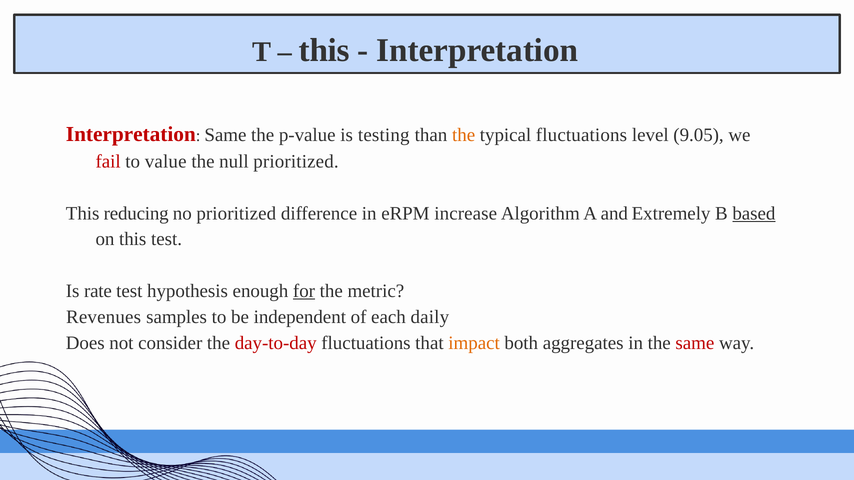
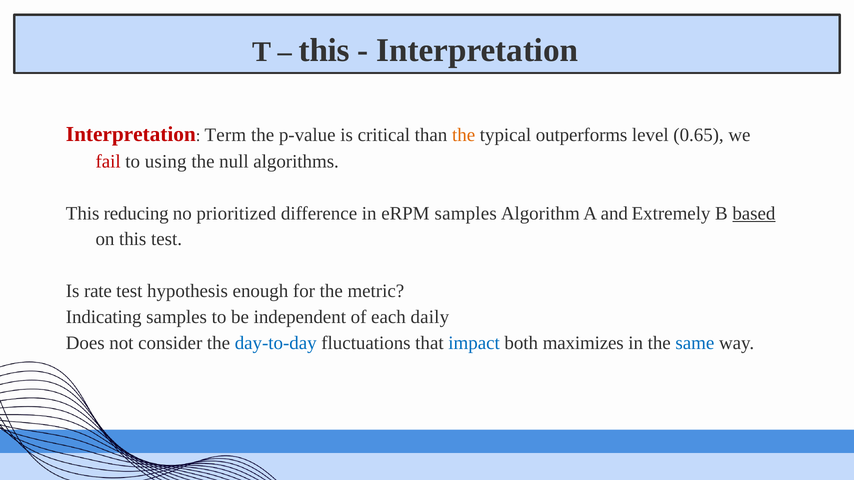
Same: Same -> Term (225, 135)
testing: testing -> critical (384, 135)
typical fluctuations: fluctuations -> outperforms (582, 135)
9.05: 9.05 -> 0.65 (699, 135)
value: value -> using (166, 162)
null prioritized: prioritized -> algorithms (296, 162)
eRPM increase: increase -> samples (466, 213)
for underline: present -> none (304, 291)
Revenues: Revenues -> Indicating (104, 317)
day-to-day colour: red -> blue (276, 343)
impact colour: orange -> blue (474, 343)
aggregates: aggregates -> maximizes (583, 343)
same colour: red -> blue (695, 343)
